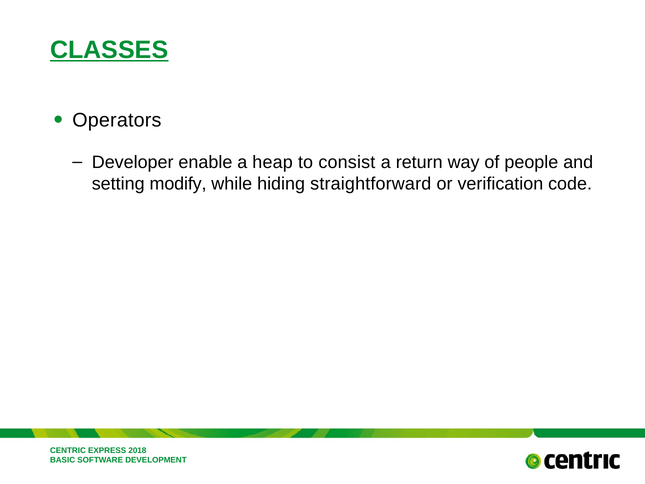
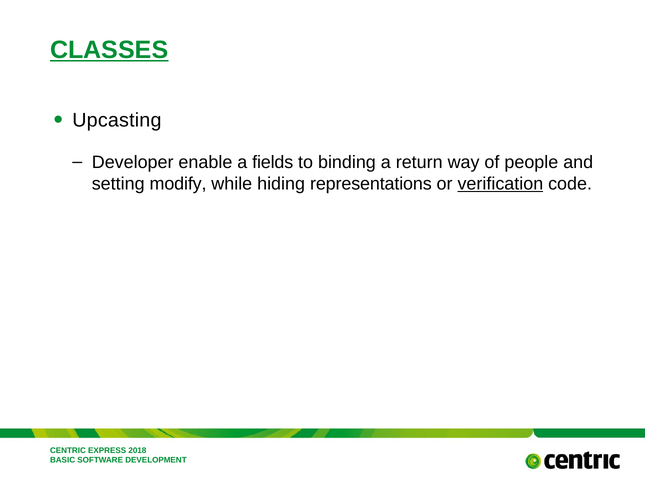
Operators: Operators -> Upcasting (117, 120)
heap: heap -> fields (273, 162)
consist: consist -> binding (347, 162)
straightforward: straightforward -> representations (371, 184)
verification underline: none -> present (500, 184)
